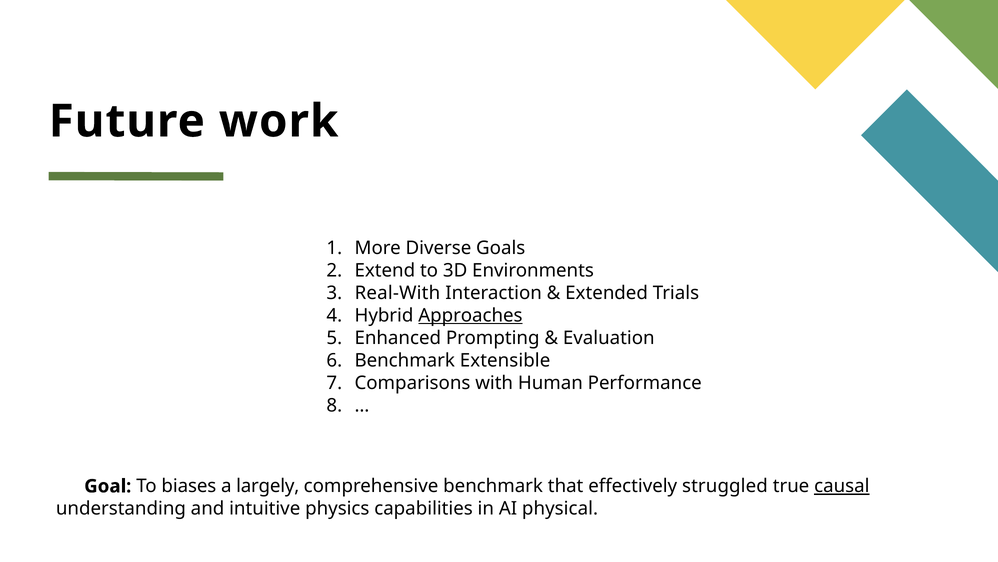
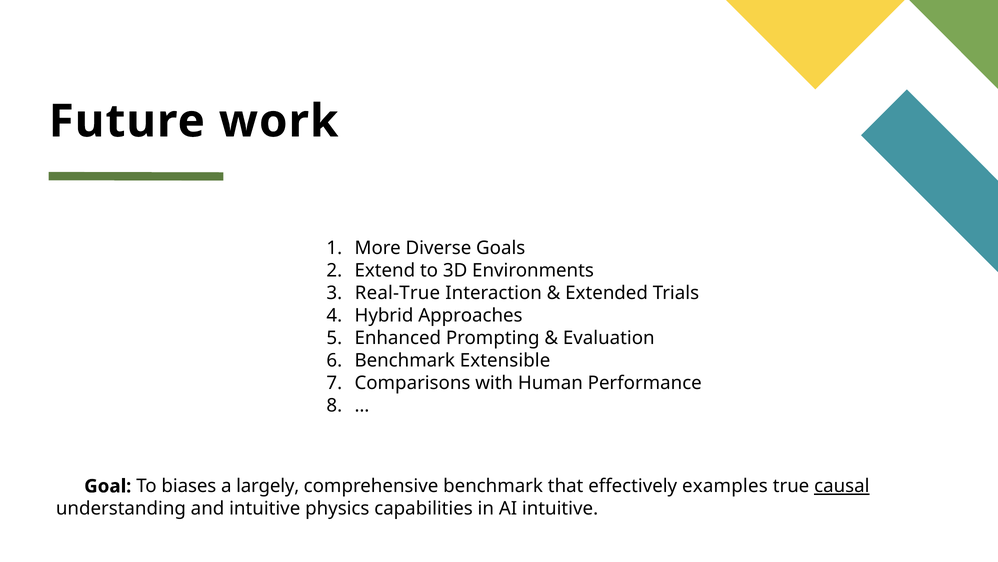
Real-With: Real-With -> Real-True (397, 293)
Approaches underline: present -> none (470, 315)
struggled: struggled -> examples (725, 486)
AI physical: physical -> intuitive (560, 508)
